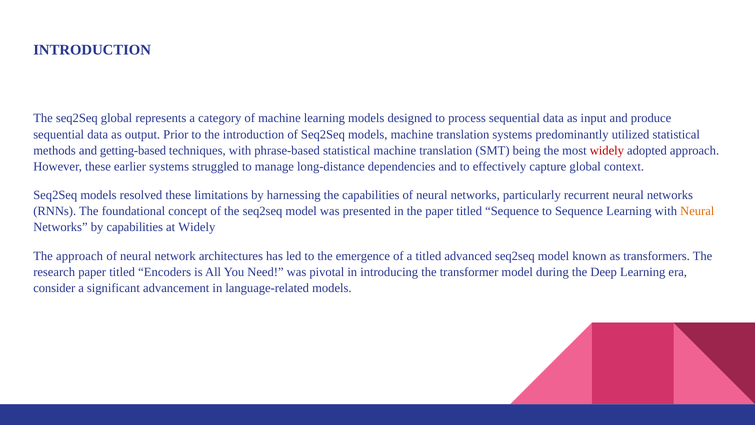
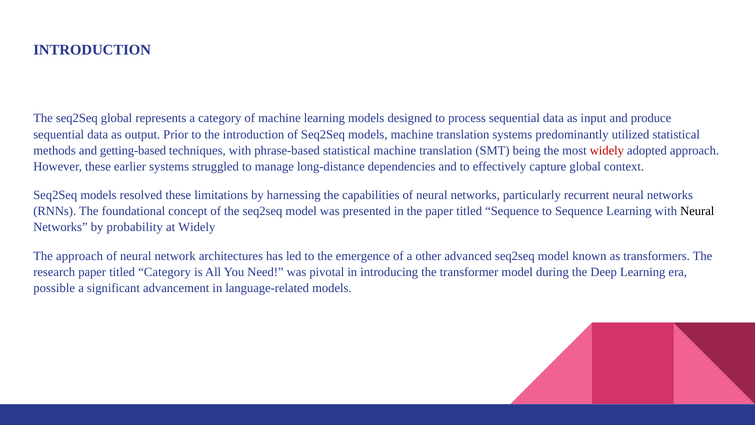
Neural colour: orange -> black (697, 211)
by capabilities: capabilities -> probability (135, 227)
a titled: titled -> other (428, 256)
titled Encoders: Encoders -> Category (165, 272)
consider: consider -> possible (54, 288)
